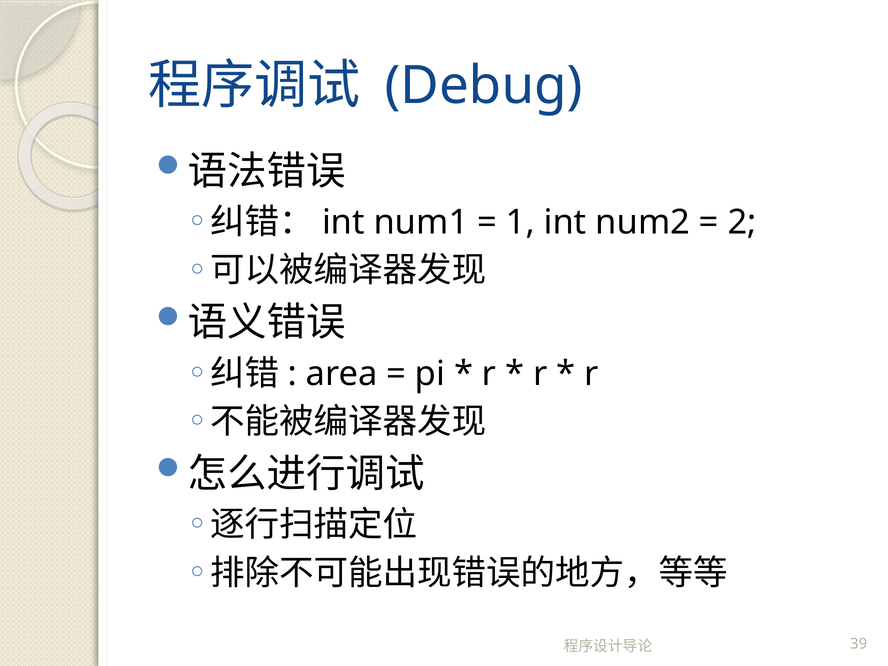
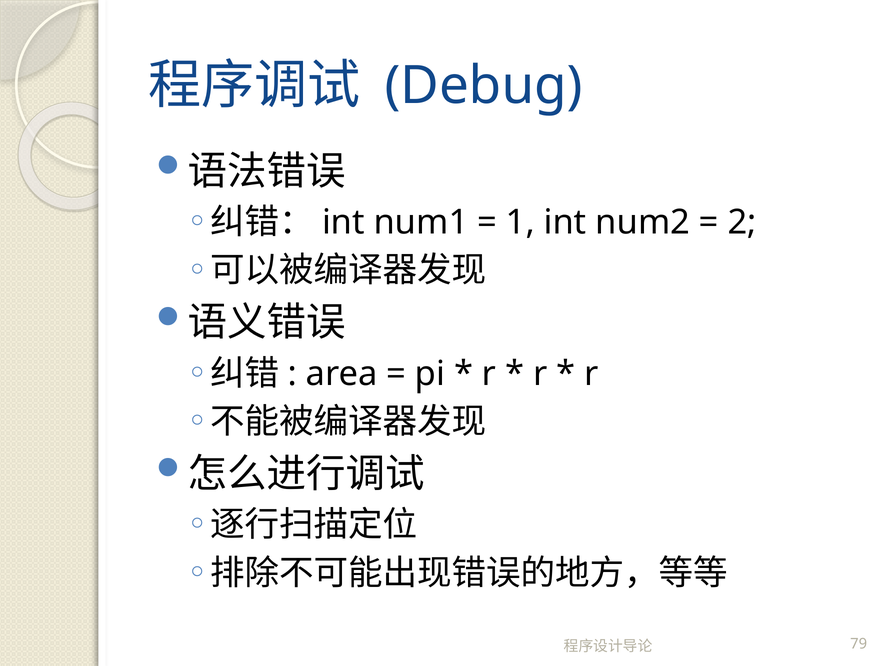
39: 39 -> 79 (859, 644)
